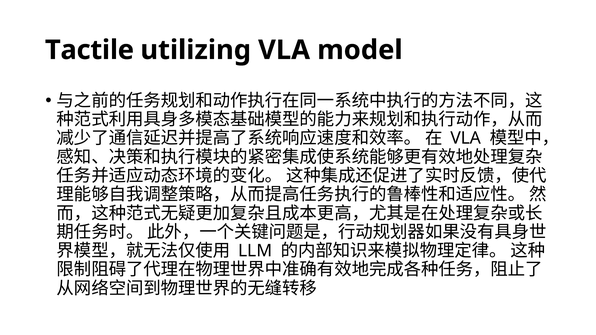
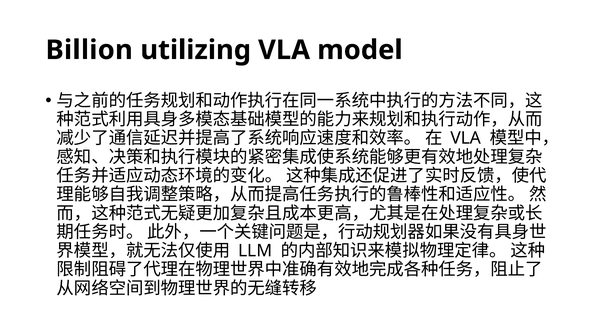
Tactile: Tactile -> Billion (89, 50)
